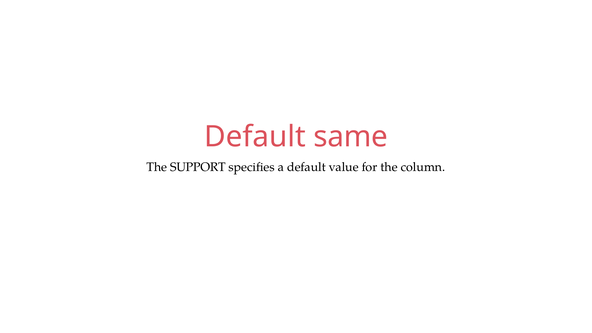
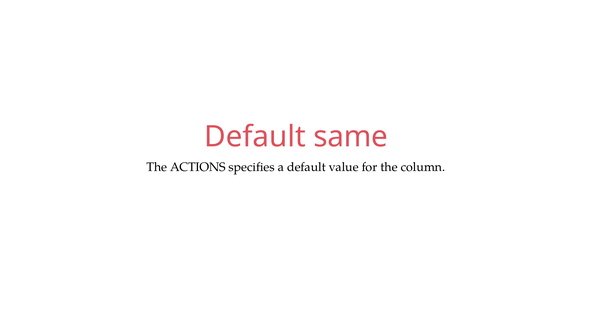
SUPPORT: SUPPORT -> ACTIONS (198, 167)
